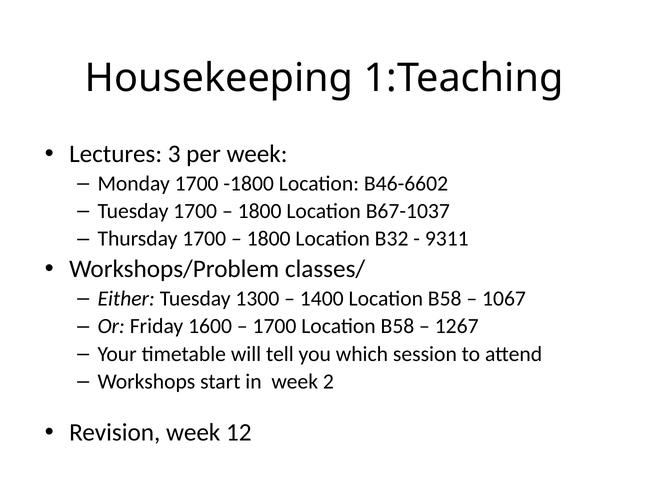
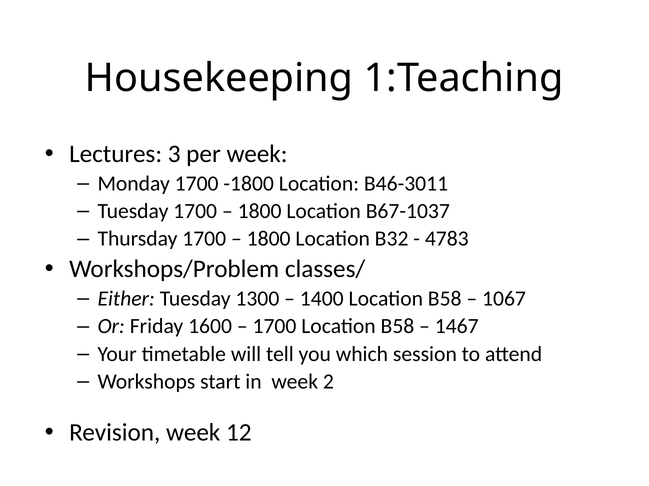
B46-6602: B46-6602 -> B46-3011 (406, 184)
9311: 9311 -> 4783 (447, 239)
1267: 1267 -> 1467 (457, 327)
